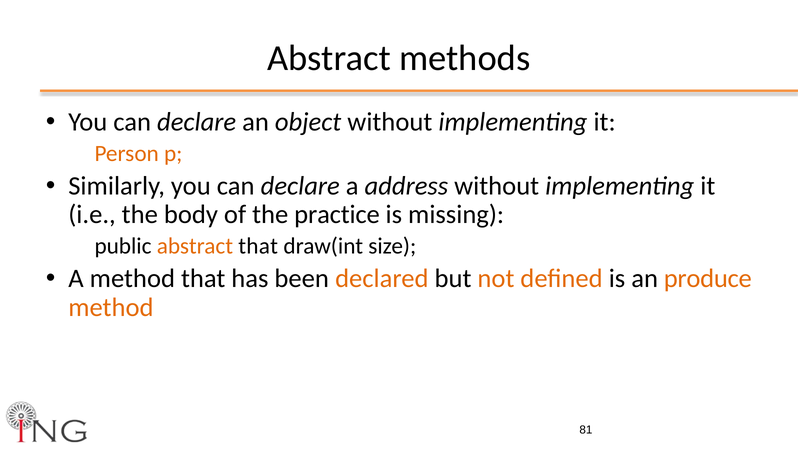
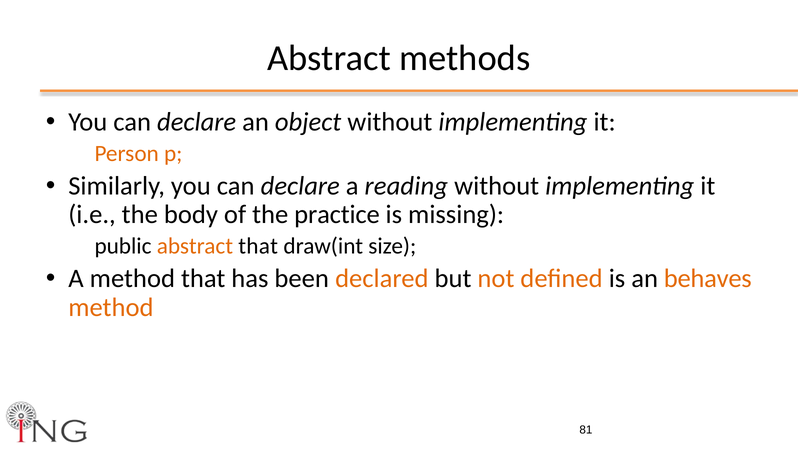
address: address -> reading (406, 186)
produce: produce -> behaves (708, 278)
